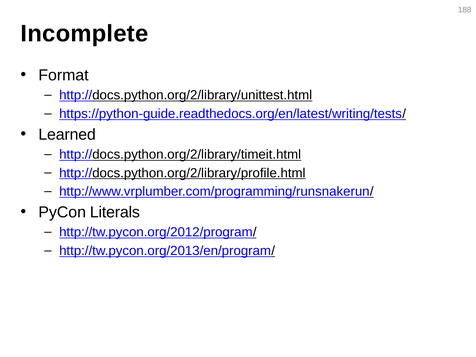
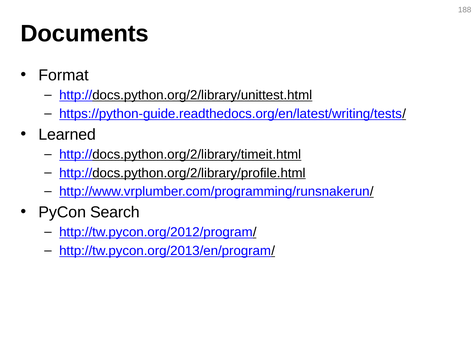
Incomplete: Incomplete -> Documents (85, 34)
Literals: Literals -> Search (115, 212)
